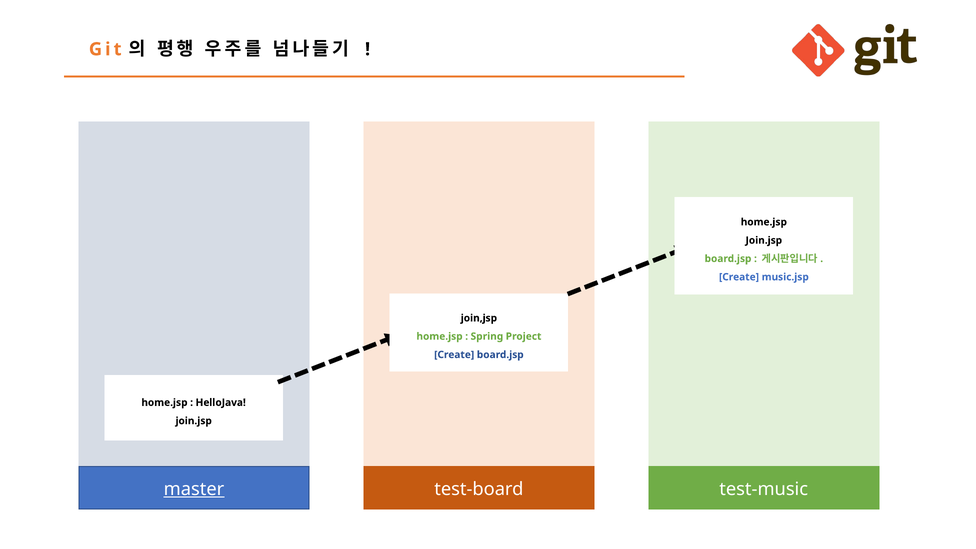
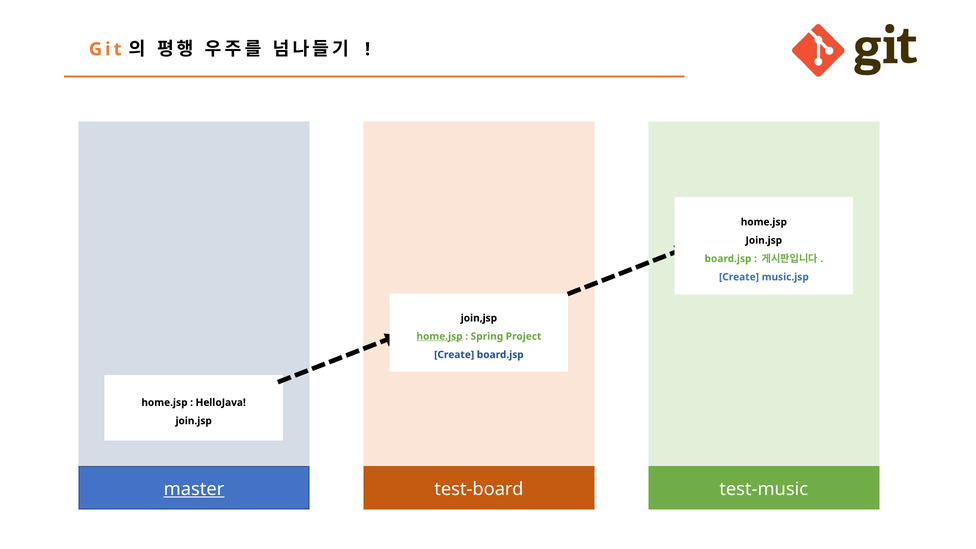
home.jsp underline: none -> present (440, 336)
